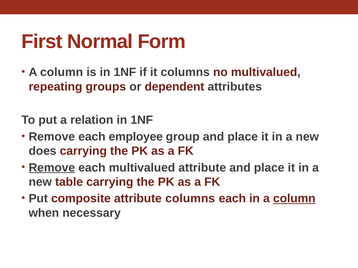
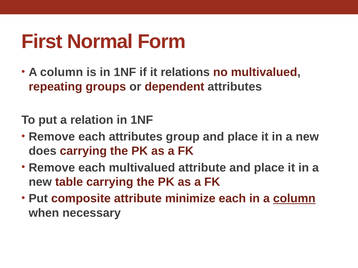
it columns: columns -> relations (185, 72)
each employee: employee -> attributes (136, 137)
Remove underline: present -> none (52, 168)
attribute columns: columns -> minimize (190, 199)
